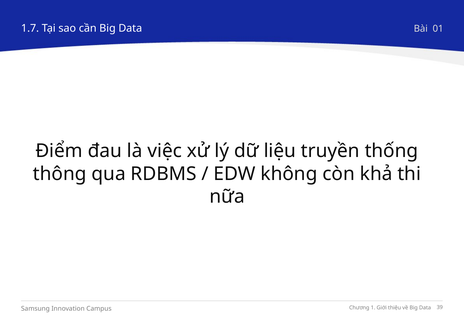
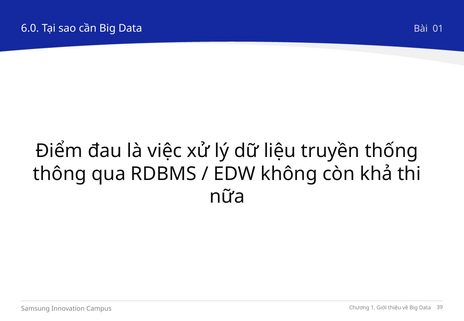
1.7: 1.7 -> 6.0 (30, 28)
